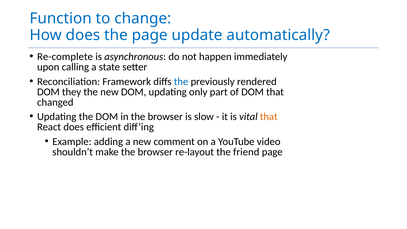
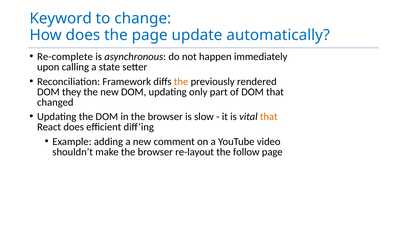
Function: Function -> Keyword (61, 19)
the colour: blue -> orange (181, 82)
friend: friend -> follow (246, 152)
